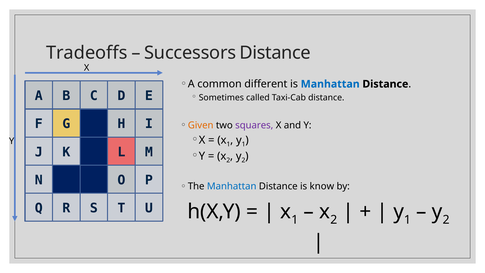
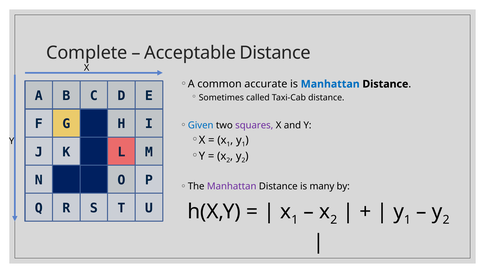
Tradeoffs: Tradeoffs -> Complete (87, 53)
Successors: Successors -> Acceptable (190, 53)
different: different -> accurate (266, 84)
Given colour: orange -> blue (201, 125)
Manhattan colour: blue -> purple (232, 186)
know: know -> many (322, 186)
